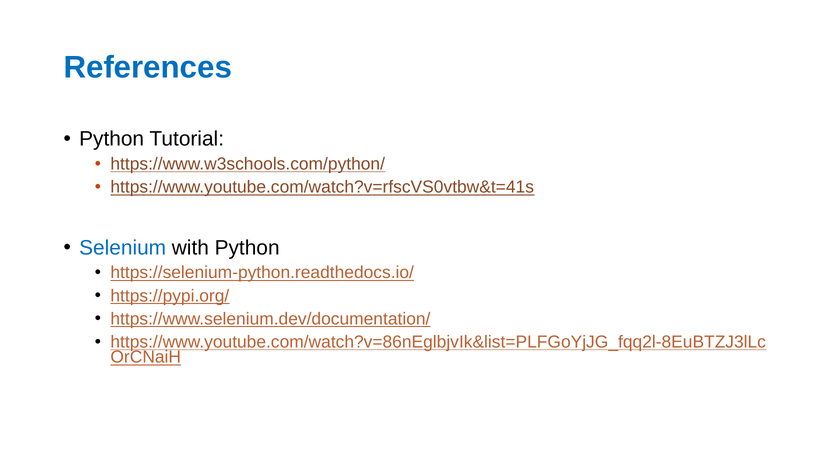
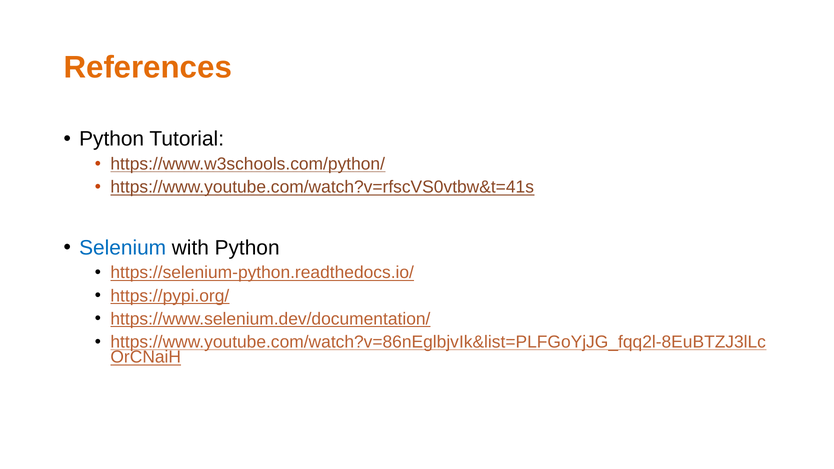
References colour: blue -> orange (148, 68)
